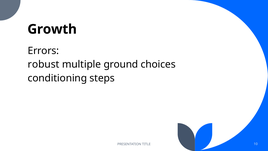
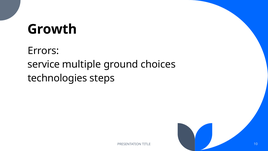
robust: robust -> service (44, 64)
conditioning: conditioning -> technologies (57, 78)
